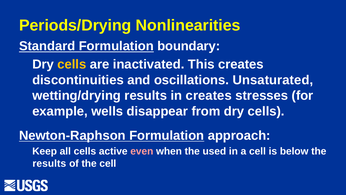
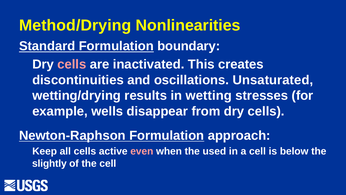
Periods/Drying: Periods/Drying -> Method/Drying (75, 25)
cells colour: yellow -> pink (72, 64)
in creates: creates -> wetting (209, 95)
results: results -> slightly (49, 163)
